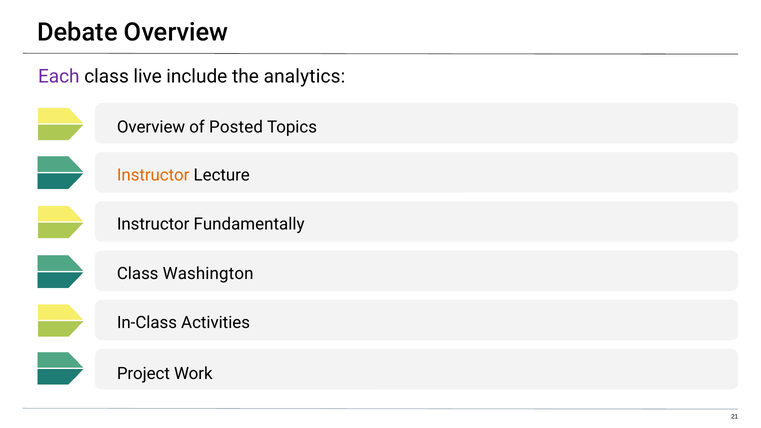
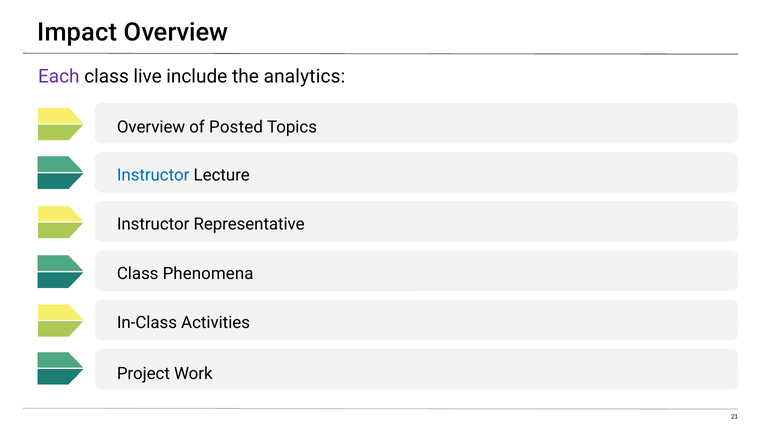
Debate: Debate -> Impact (77, 32)
Instructor colour: orange -> blue (153, 175)
Fundamentally: Fundamentally -> Representative (249, 224)
Washington: Washington -> Phenomena (208, 274)
